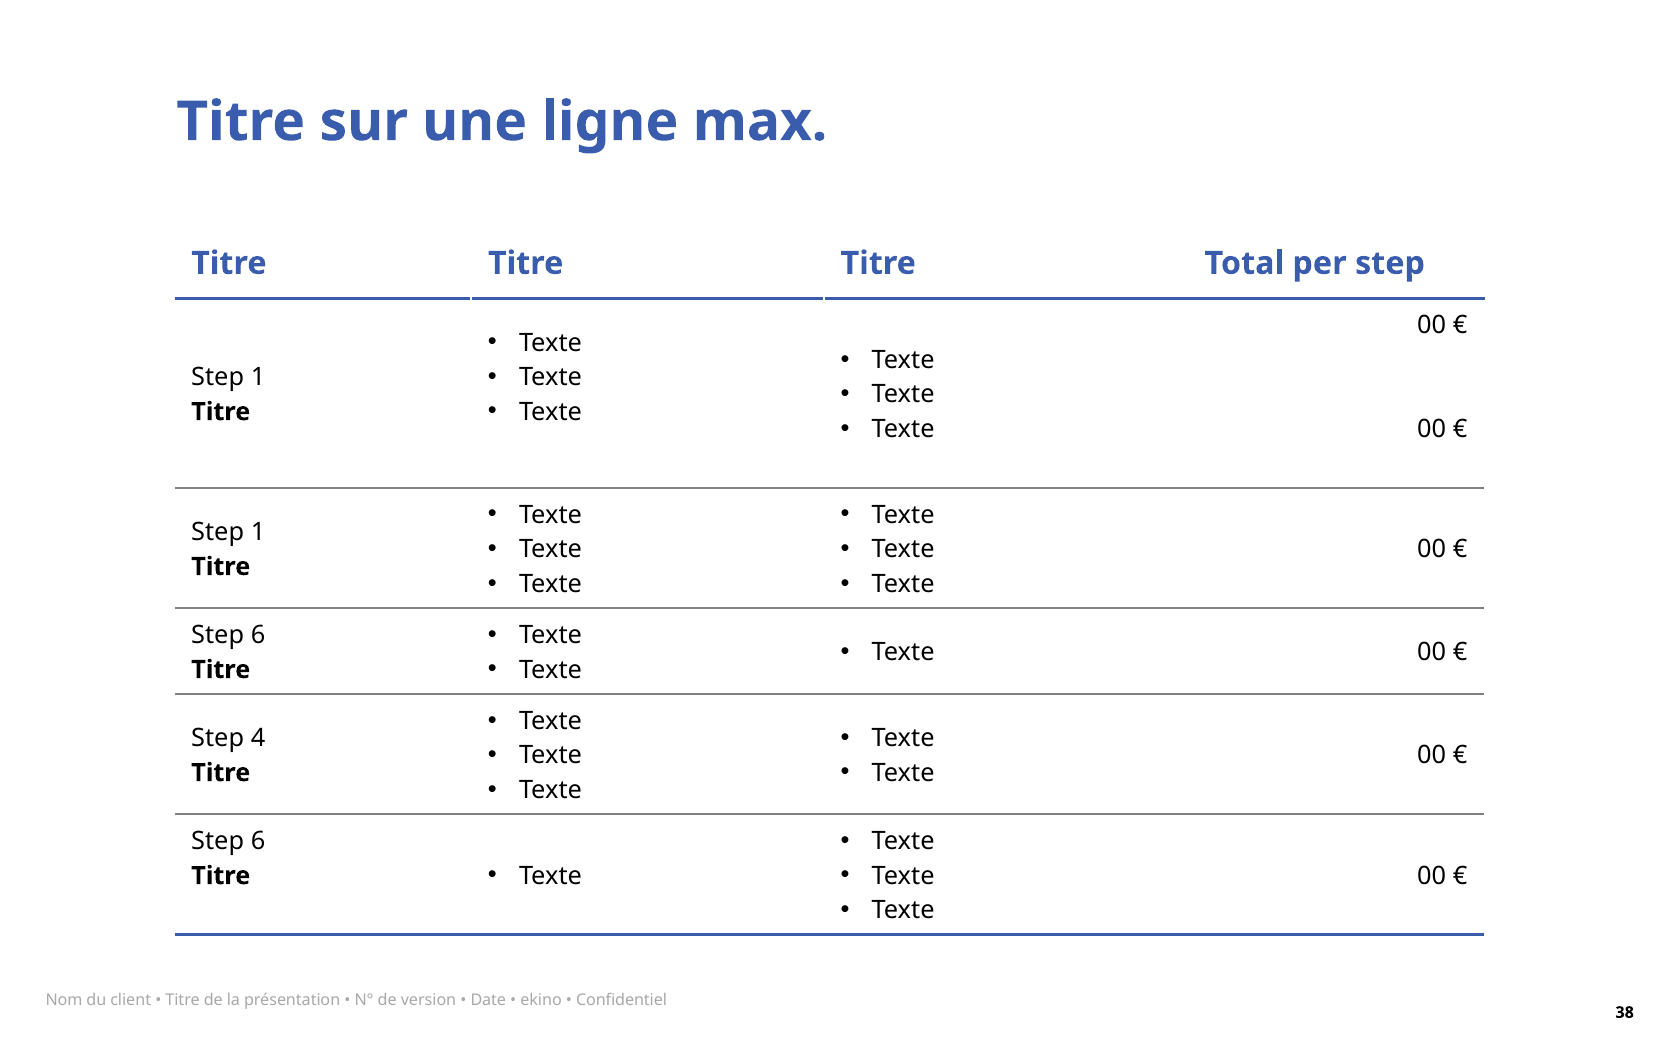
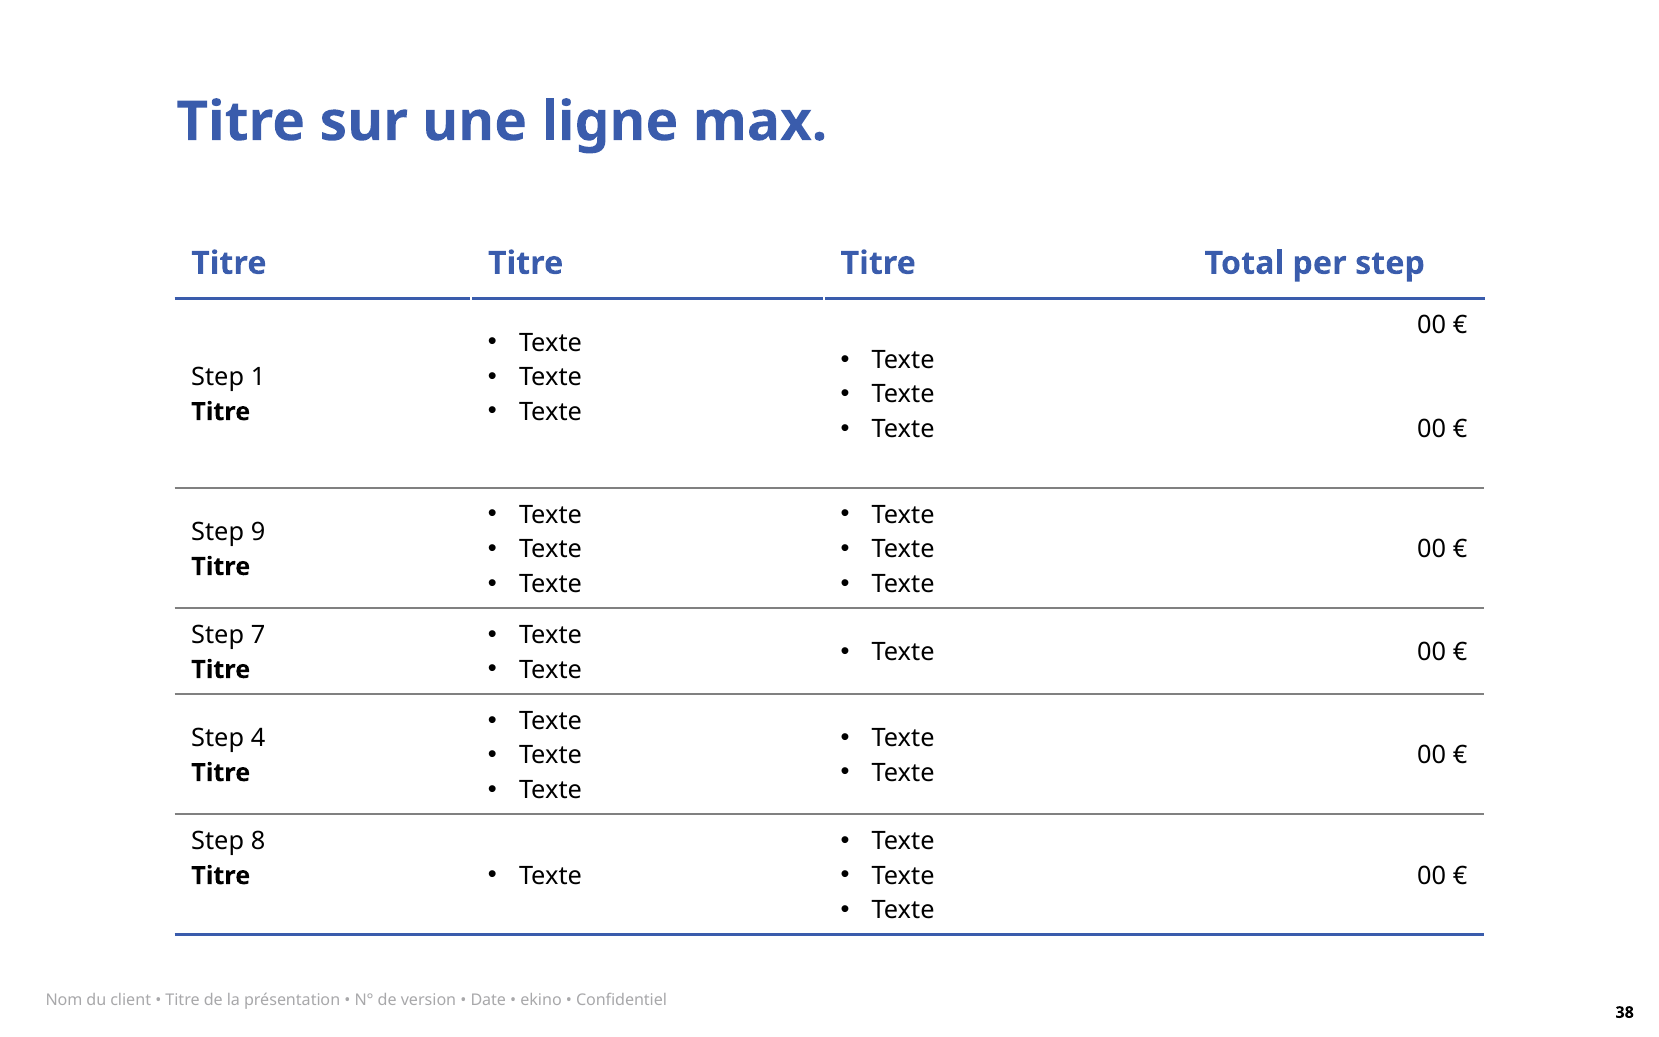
1: 1 -> 9 (258, 532)
6: 6 -> 7 (258, 635)
6: 6 -> 8 (258, 841)
